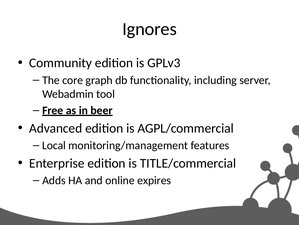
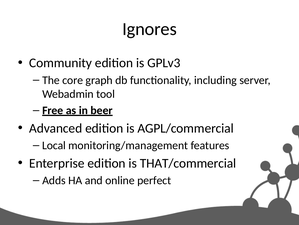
TITLE/commercial: TITLE/commercial -> THAT/commercial (188, 163)
expires: expires -> perfect (154, 180)
